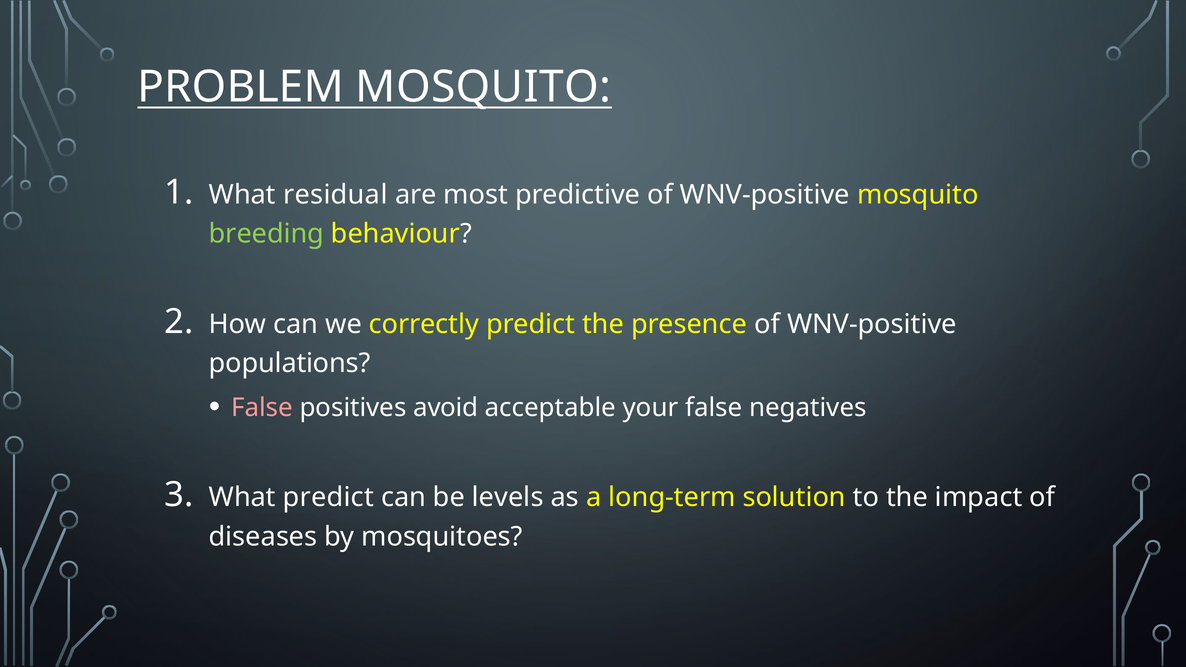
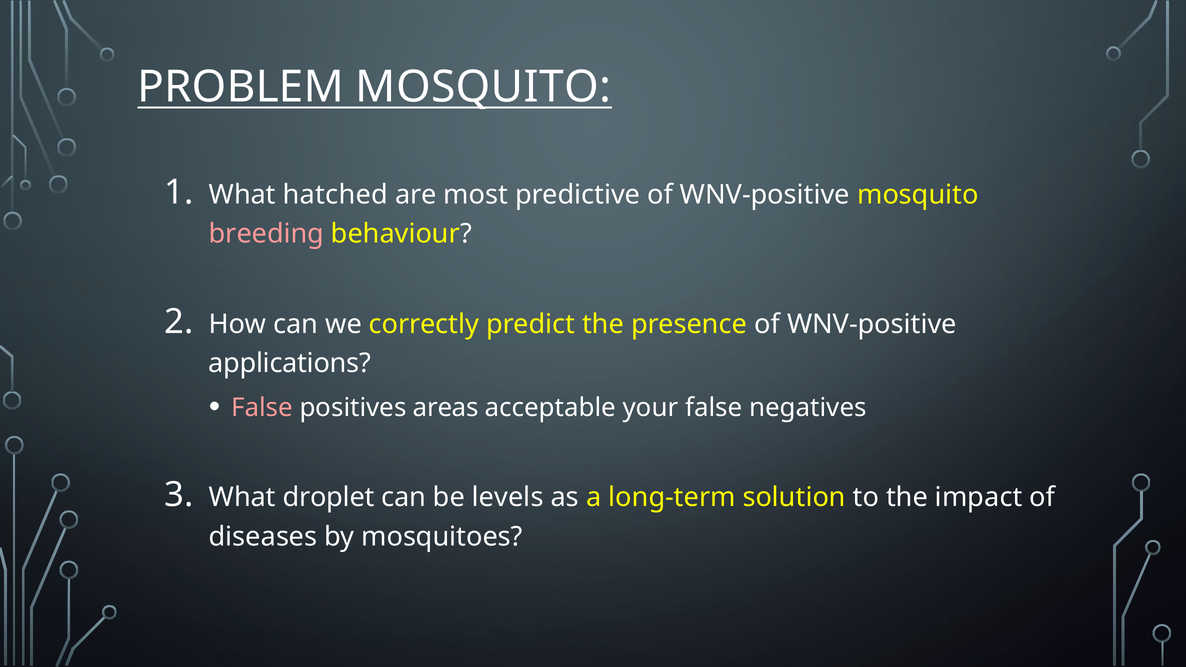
residual: residual -> hatched (335, 195)
breeding colour: light green -> pink (266, 234)
populations: populations -> applications (290, 363)
avoid: avoid -> areas (446, 408)
What predict: predict -> droplet (329, 498)
